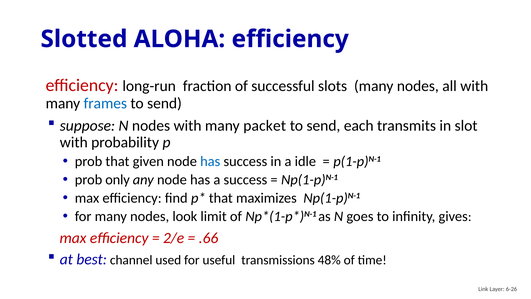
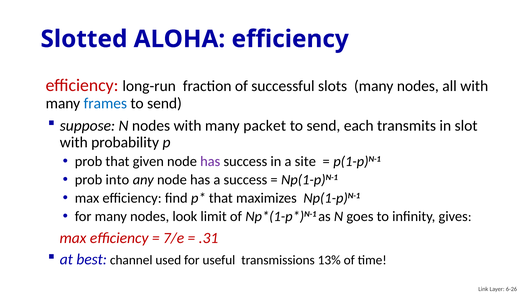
has colour: blue -> purple (210, 161)
idle: idle -> site (305, 161)
only: only -> into (117, 179)
2/e: 2/e -> 7/e (174, 238)
.66: .66 -> .31 (208, 238)
48%: 48% -> 13% (329, 260)
